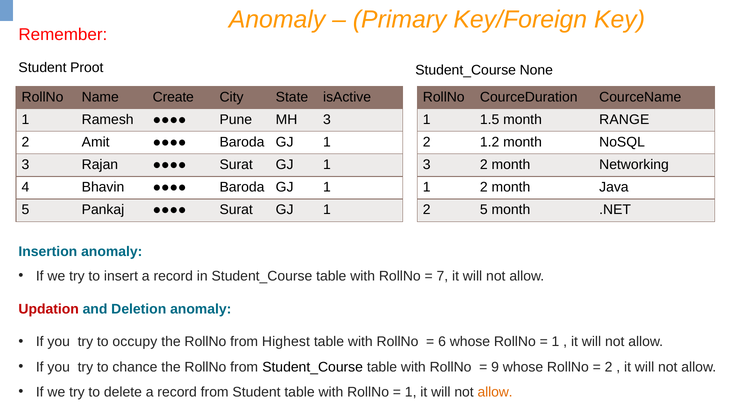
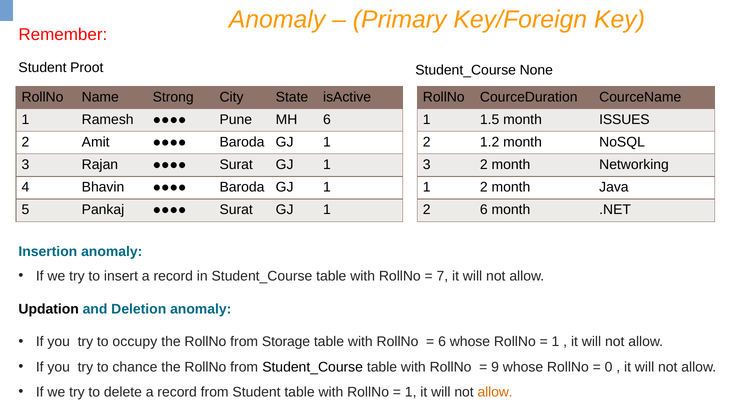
Create: Create -> Strong (173, 97)
MH 3: 3 -> 6 (327, 120)
RANGE: RANGE -> ISSUES (624, 120)
2 5: 5 -> 6 (484, 210)
Updation colour: red -> black (49, 310)
Highest: Highest -> Storage (286, 342)
2: 2 -> 0 (609, 367)
